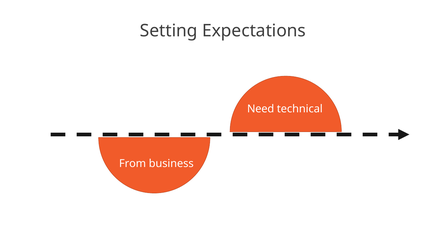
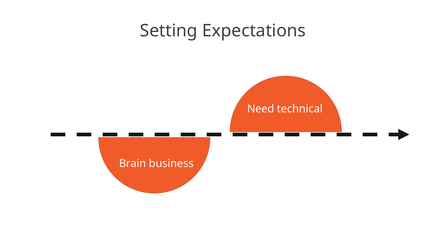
From: From -> Brain (133, 163)
